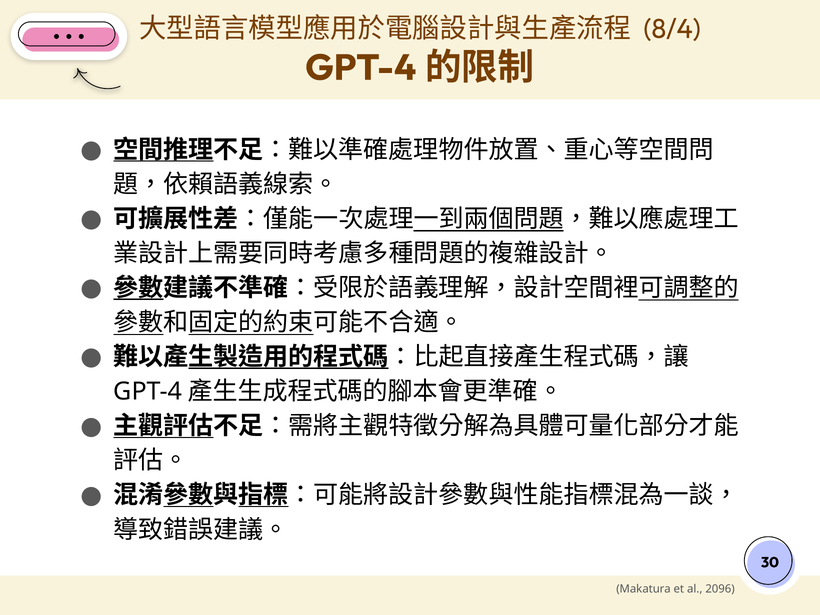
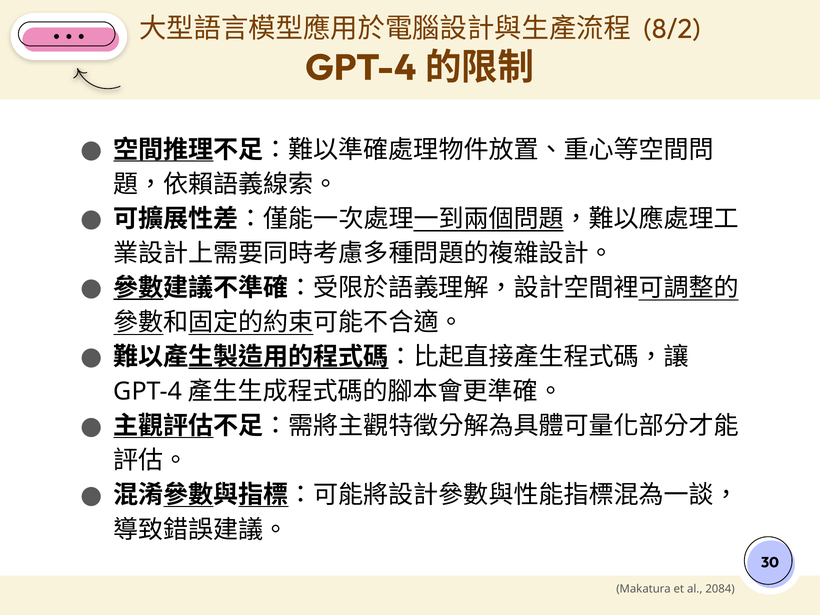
8/4: 8/4 -> 8/2 (672, 29)
2096: 2096 -> 2084 (720, 589)
